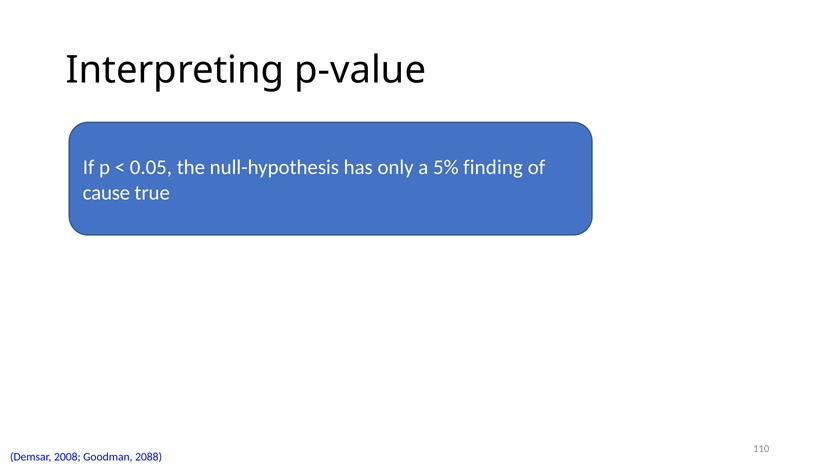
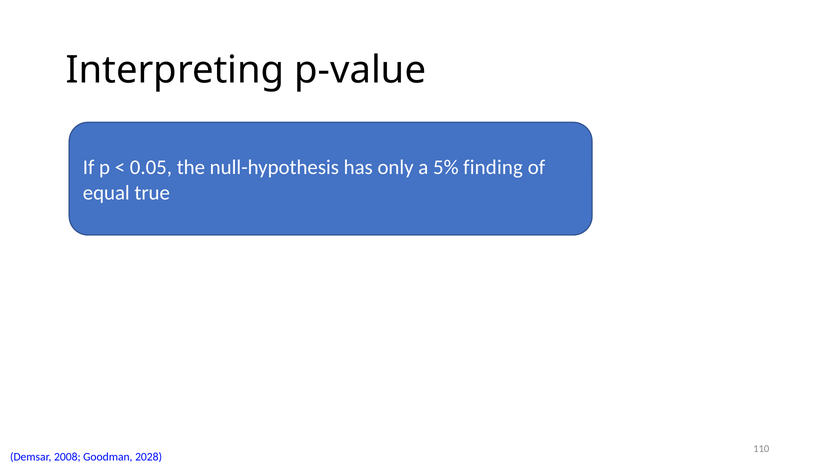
cause: cause -> equal (106, 192)
2088: 2088 -> 2028 (149, 457)
